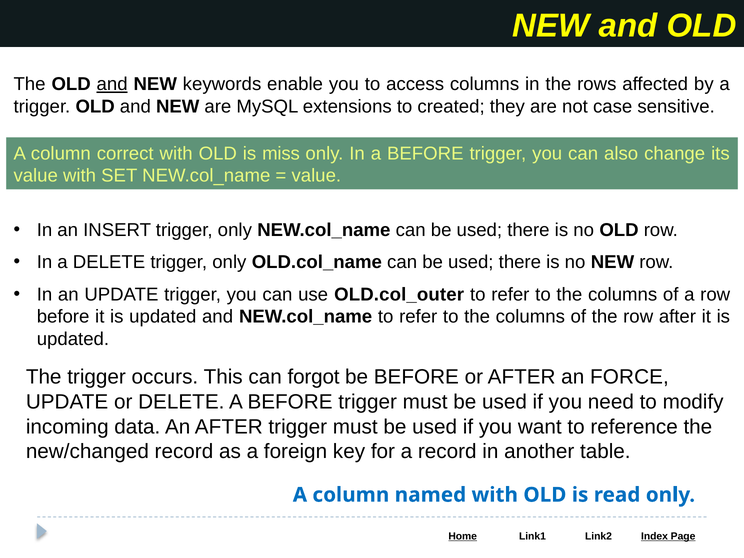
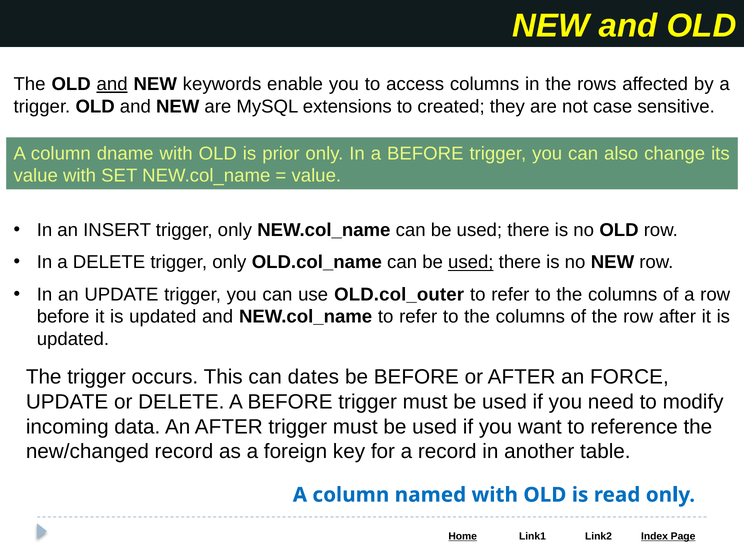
correct: correct -> dname (125, 153)
miss: miss -> prior (281, 153)
used underline: none -> present (471, 262)
forgot: forgot -> dates (313, 377)
